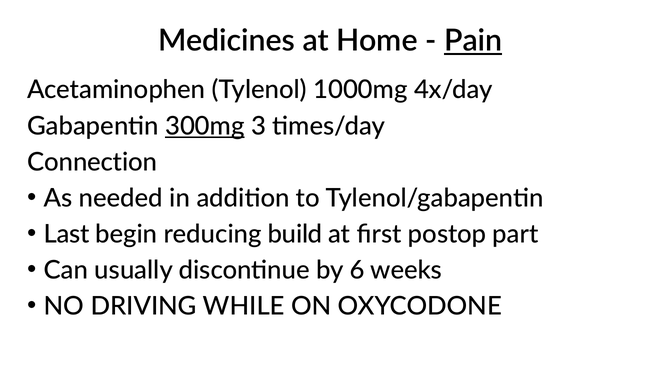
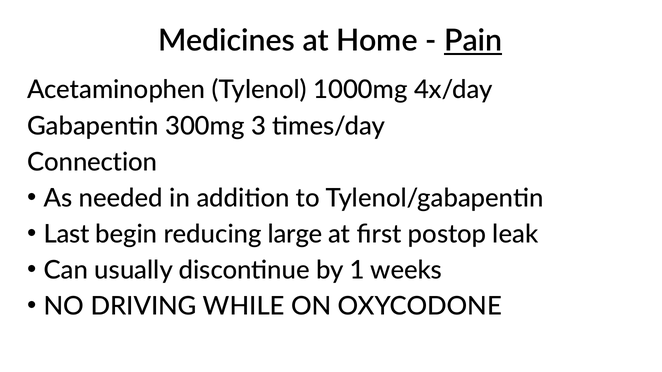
300mg underline: present -> none (205, 126)
build: build -> large (295, 234)
part: part -> leak (515, 234)
6: 6 -> 1 (357, 270)
